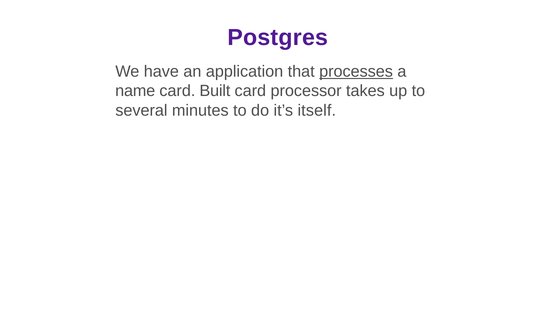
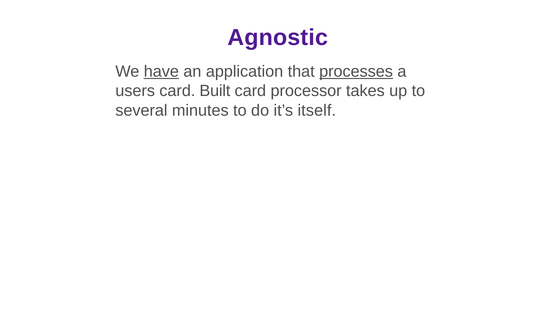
Postgres: Postgres -> Agnostic (278, 37)
have underline: none -> present (161, 71)
name: name -> users (135, 91)
